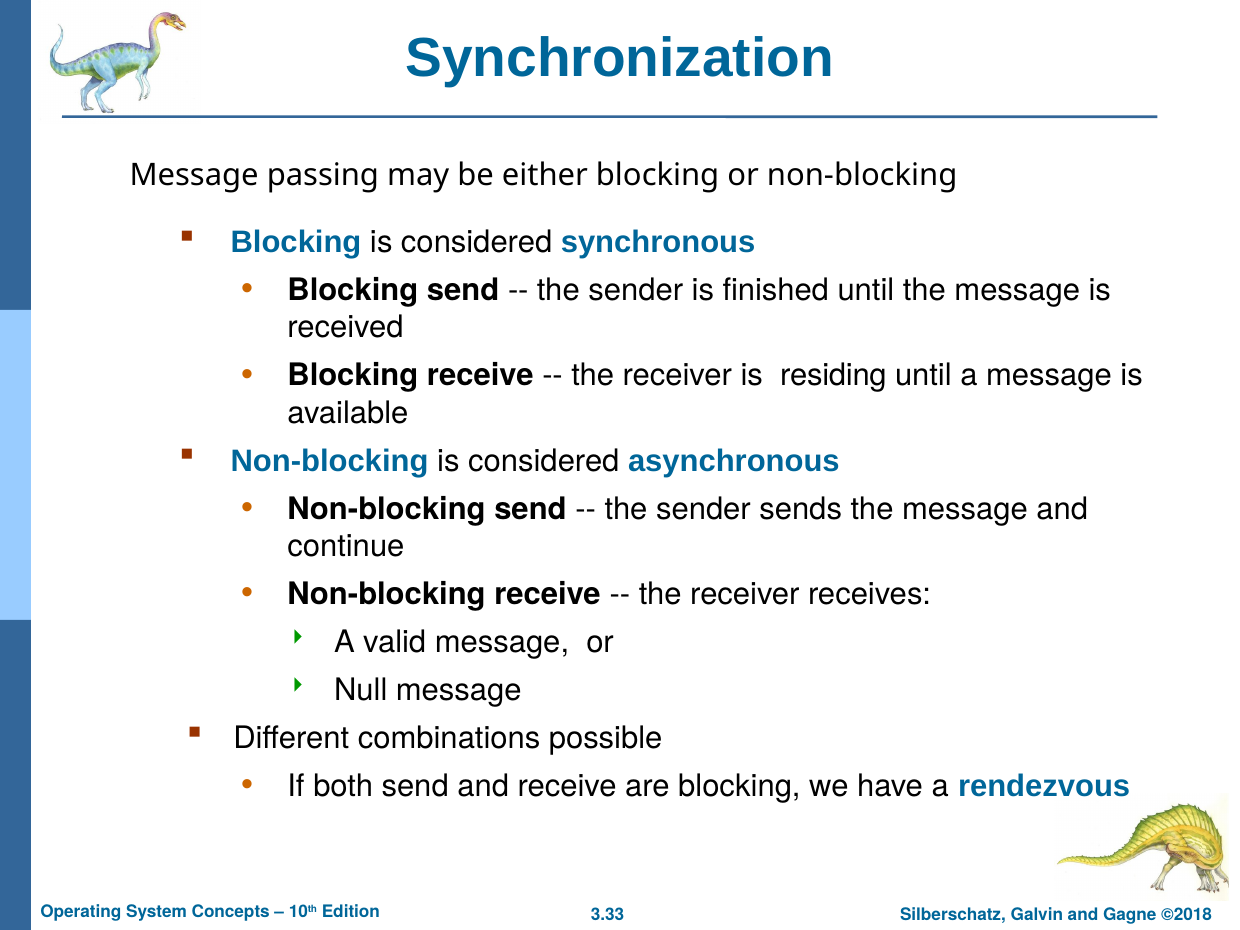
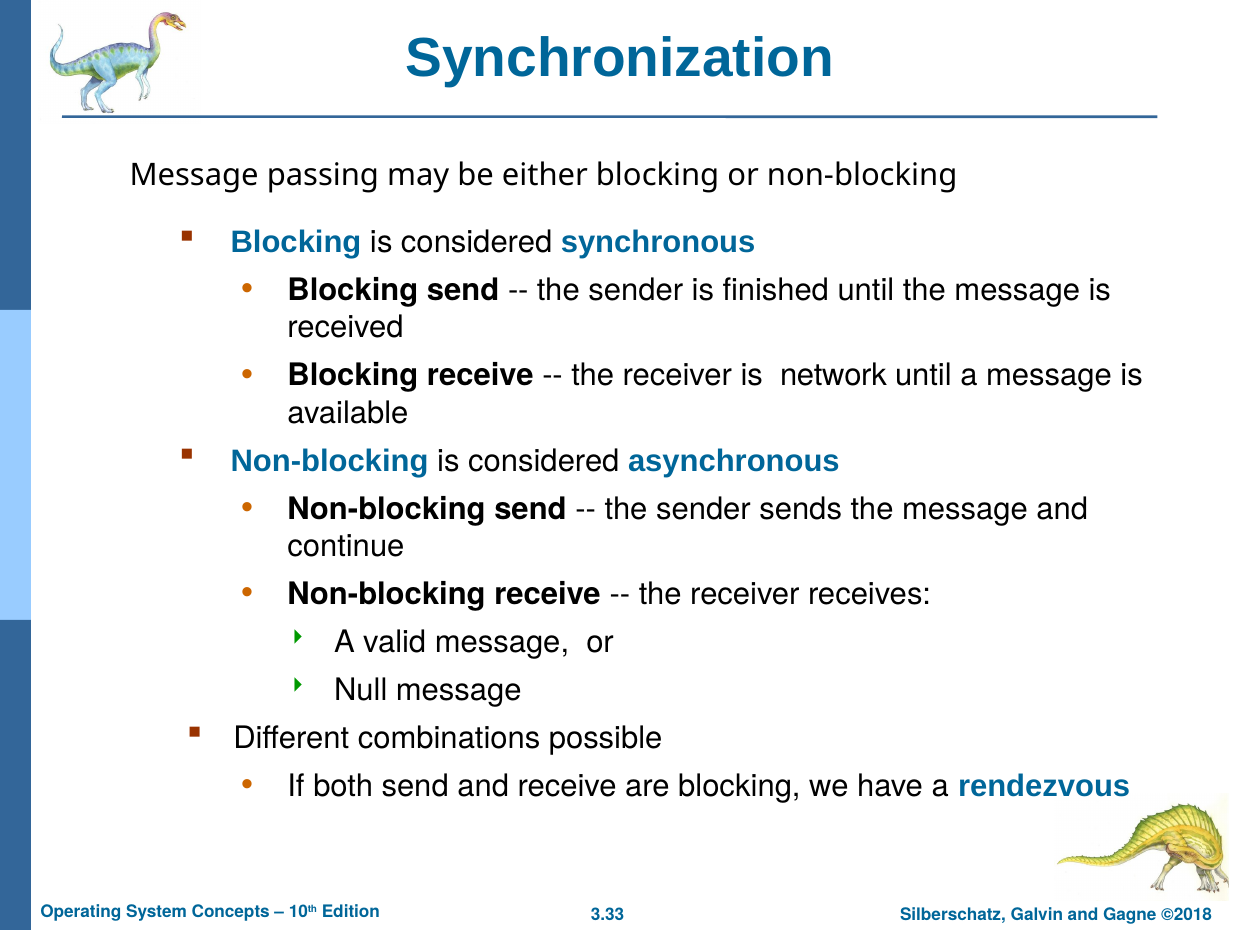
residing: residing -> network (833, 376)
